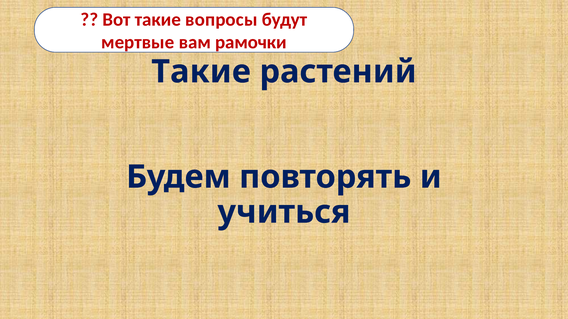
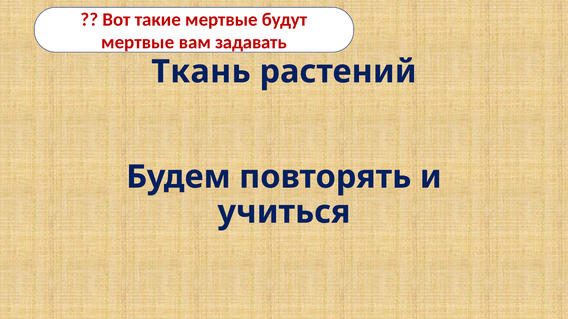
такие вопросы: вопросы -> мертвые (221, 20)
рамочки: рамочки -> задавать (251, 42)
Такие: Такие -> Ткань (201, 72)
